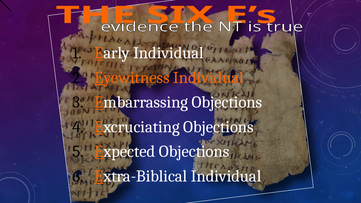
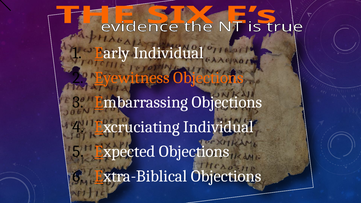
Eyewitness Individual: Individual -> Objections (208, 78)
Excruciating Objections: Objections -> Individual (218, 127)
Extra-Biblical Individual: Individual -> Objections (226, 176)
